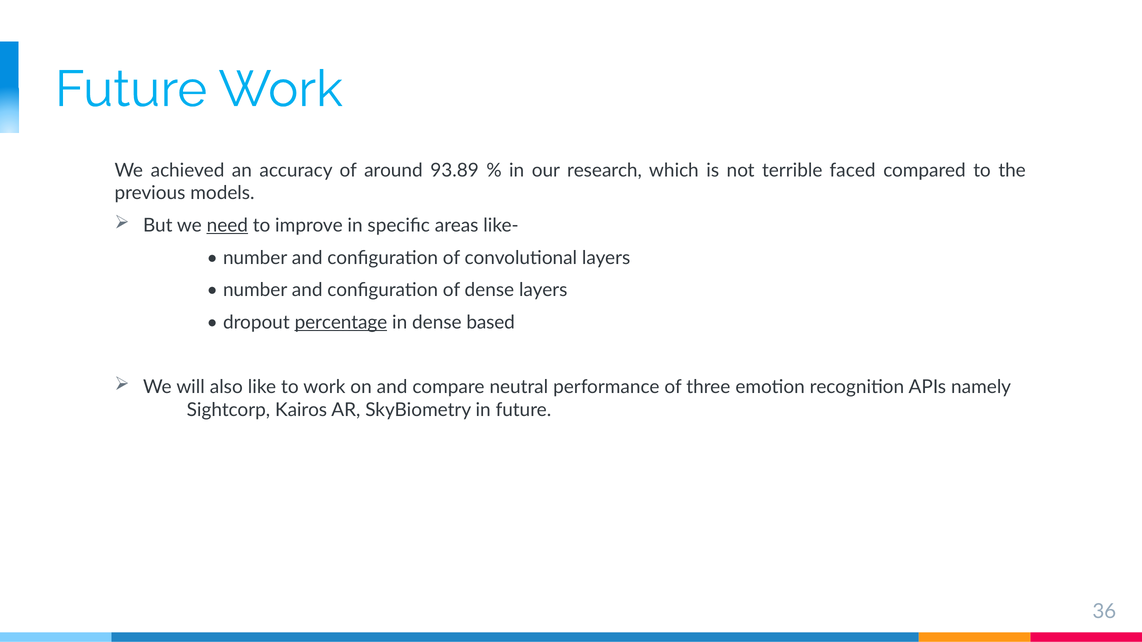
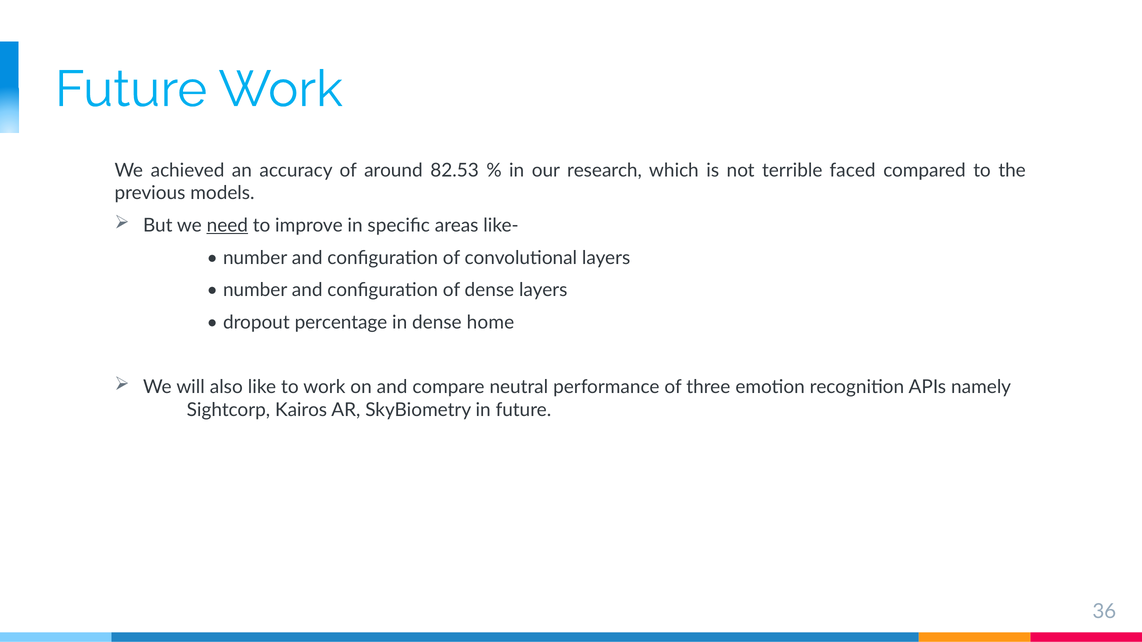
93.89: 93.89 -> 82.53 (455, 170)
percentage underline: present -> none (341, 323)
based: based -> home (490, 323)
